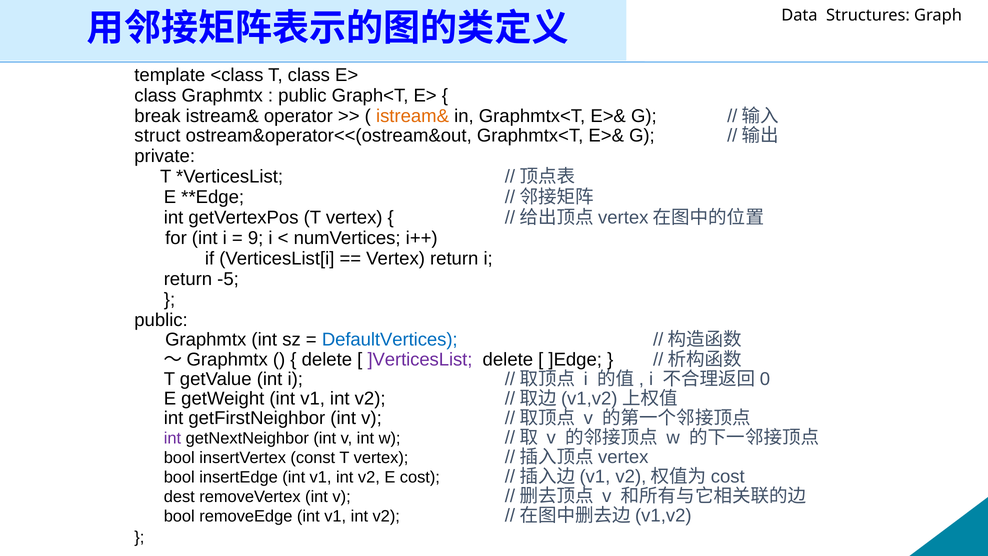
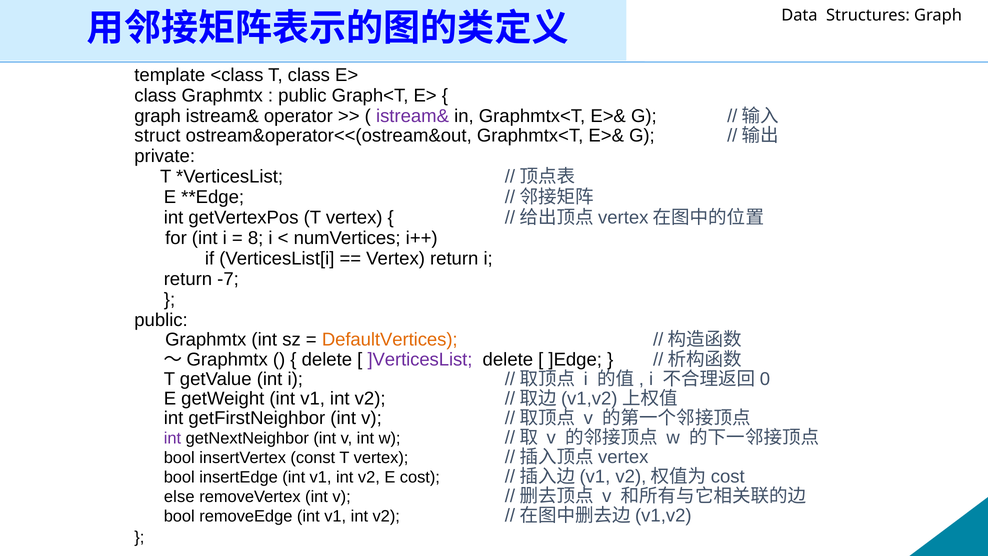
break: break -> graph (158, 116)
istream& colour: orange -> purple (413, 116)
9: 9 -> 8 (256, 238)
-5: -5 -> -7 (228, 279)
DefaultVertices colour: blue -> orange (390, 340)
dest: dest -> else (179, 497)
